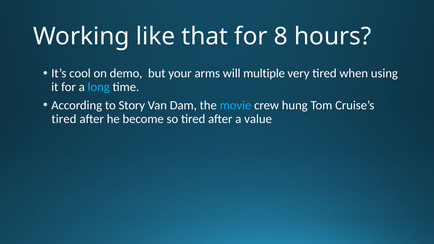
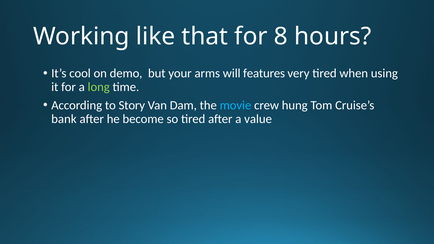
multiple: multiple -> features (264, 73)
long colour: light blue -> light green (99, 87)
tired: tired -> bank (64, 119)
